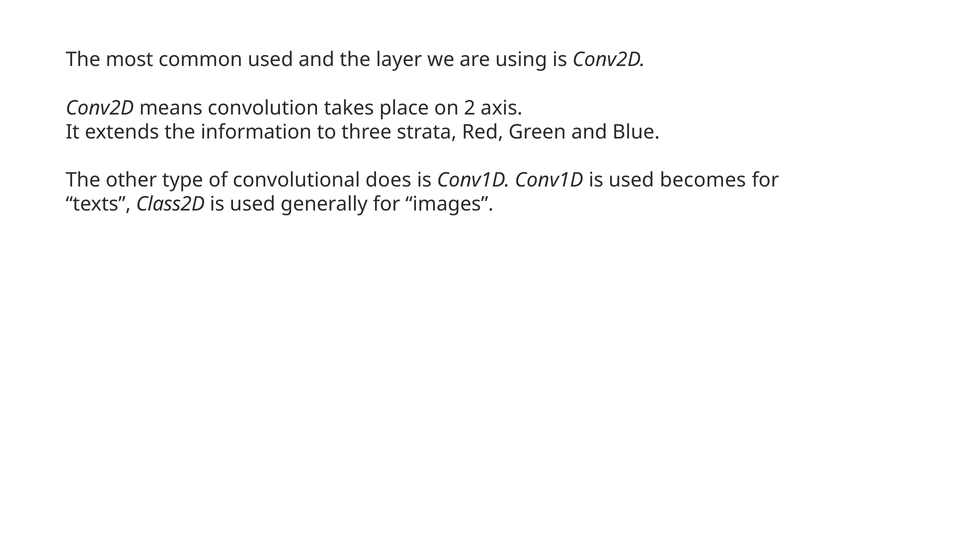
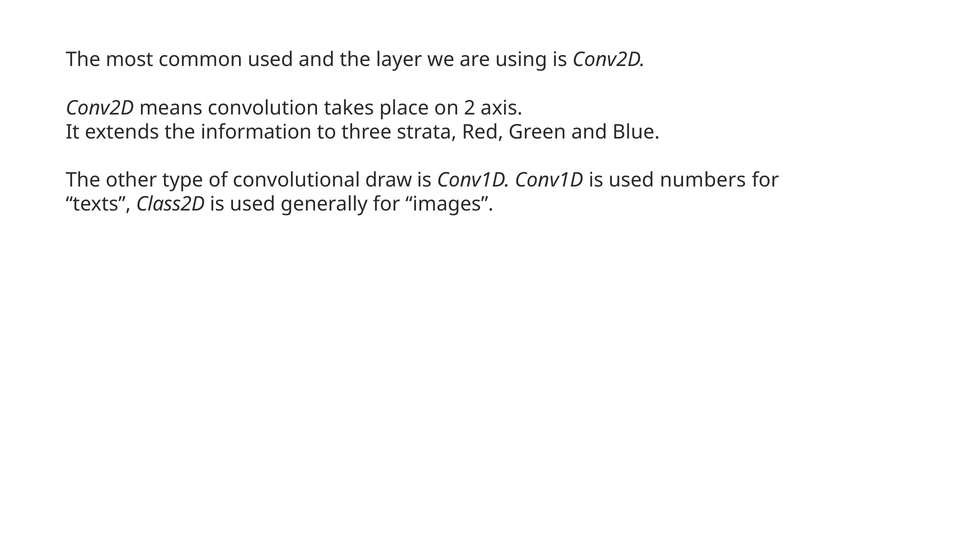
does: does -> draw (389, 180)
becomes: becomes -> numbers (703, 180)
